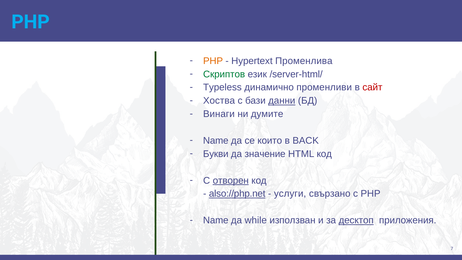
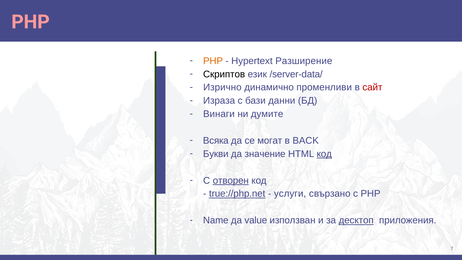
PHP colour: light blue -> pink (30, 22)
Променлива: Променлива -> Разширение (304, 61)
Скриптов colour: green -> black (224, 74)
/server-html/: /server-html/ -> /server-data/ (296, 74)
Typeless: Typeless -> Изрично (222, 87)
Хоства: Хоства -> Израза (219, 101)
данни underline: present -> none (282, 101)
Name: Name -> Всяка (216, 141)
които: които -> могат (270, 141)
код underline: none -> present (324, 154)
also://php.net: also://php.net -> true://php.net (237, 194)
while: while -> value (256, 220)
